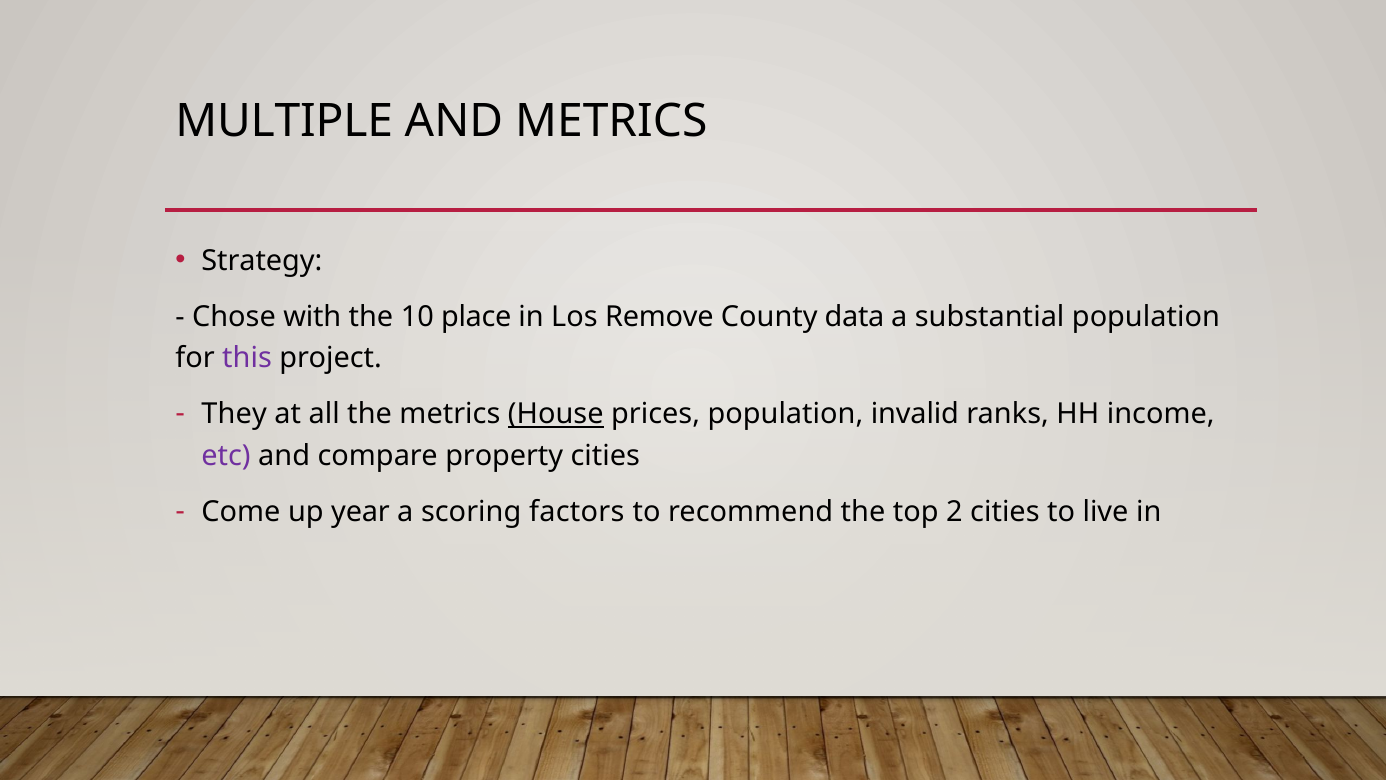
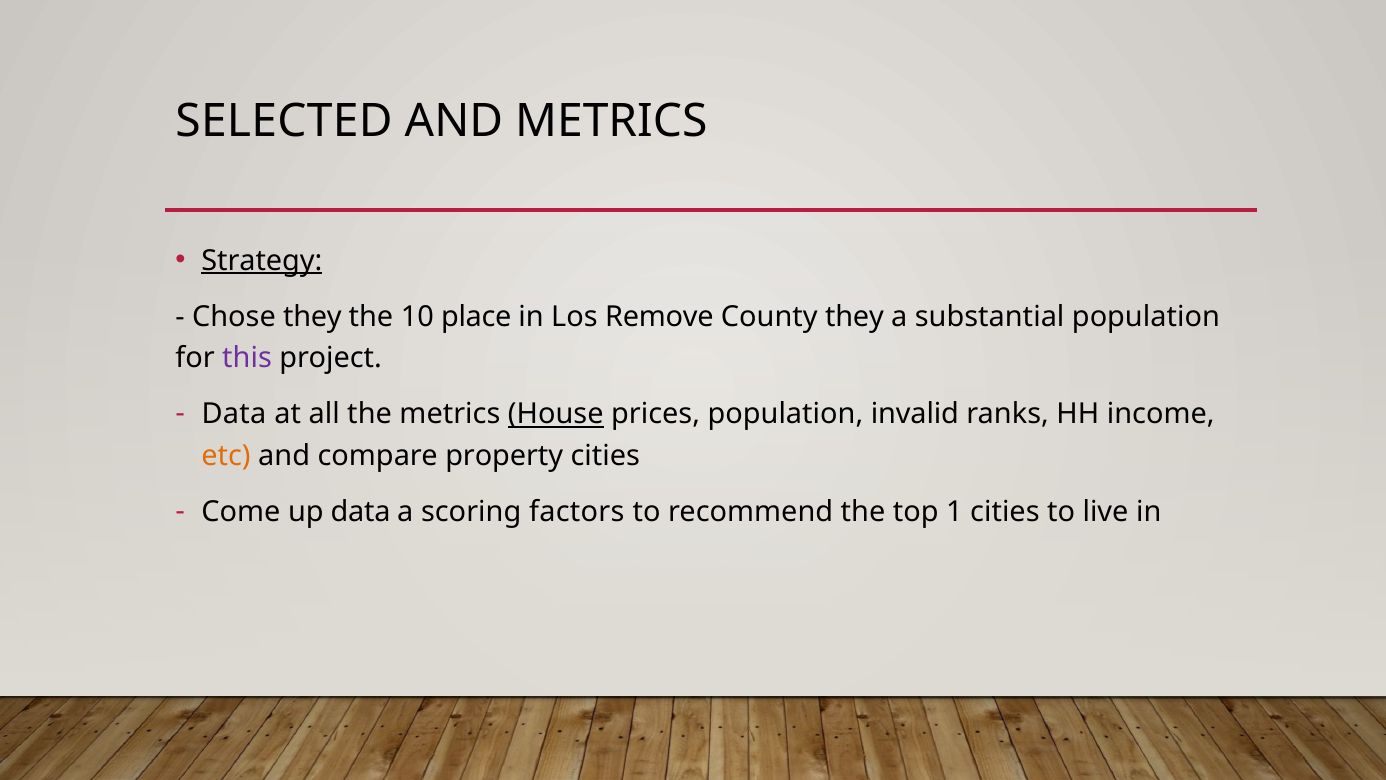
MULTIPLE: MULTIPLE -> SELECTED (284, 121)
Strategy underline: none -> present (262, 261)
Chose with: with -> they (312, 317)
County data: data -> they (854, 317)
They: They -> Data (234, 414)
etc colour: purple -> orange (226, 456)
up year: year -> data (361, 512)
2: 2 -> 1 (954, 512)
